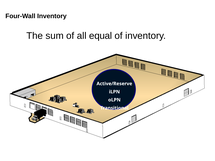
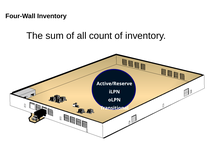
equal: equal -> count (101, 36)
